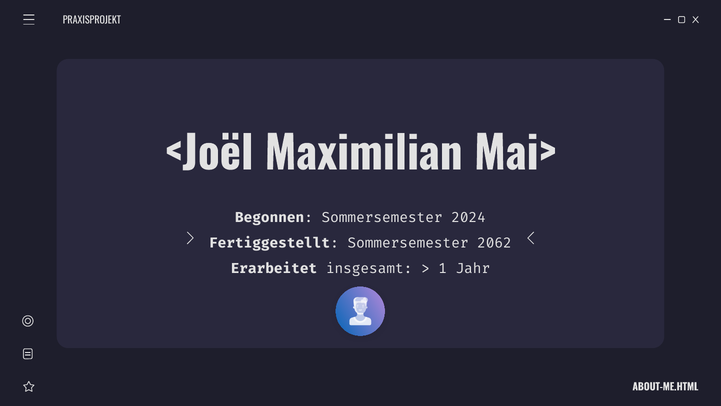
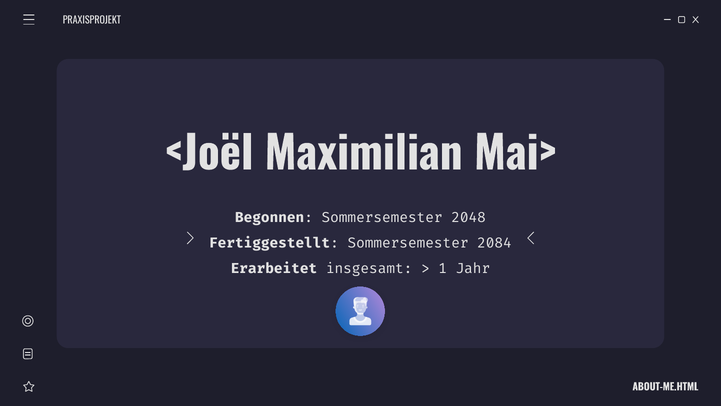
2024: 2024 -> 2048 (469, 218)
2062: 2062 -> 2084 (494, 243)
